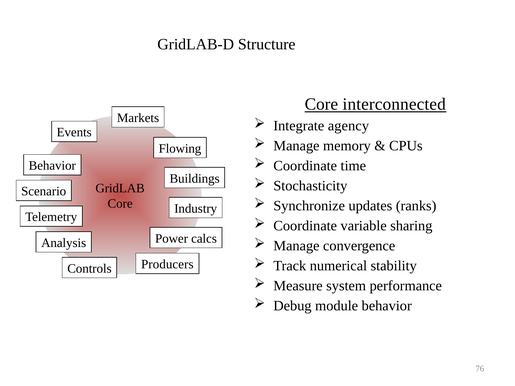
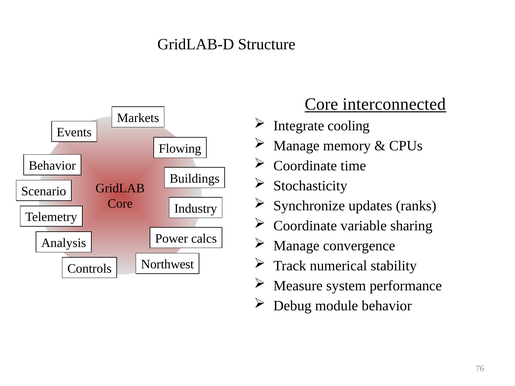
agency: agency -> cooling (349, 126)
Producers: Producers -> Northwest (167, 264)
